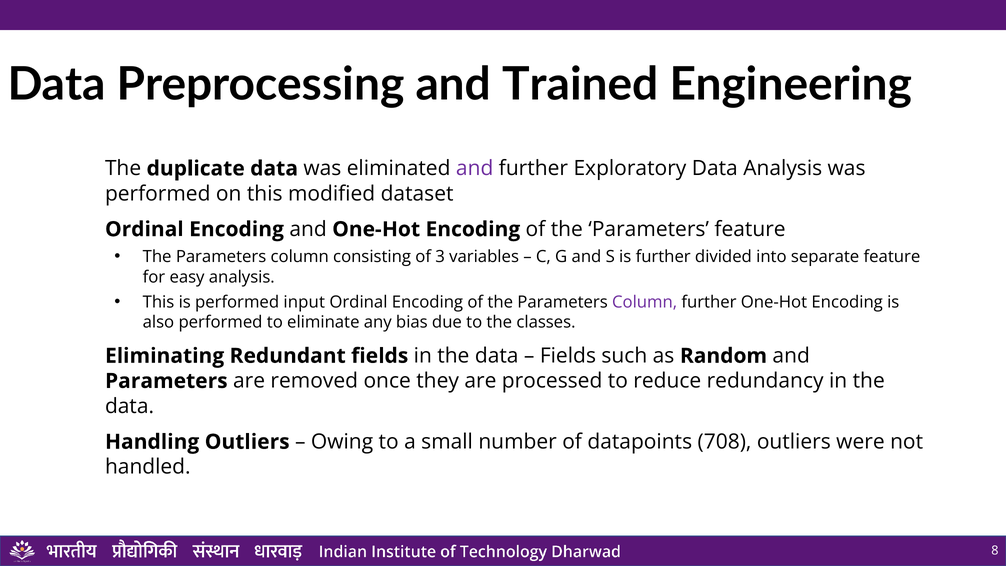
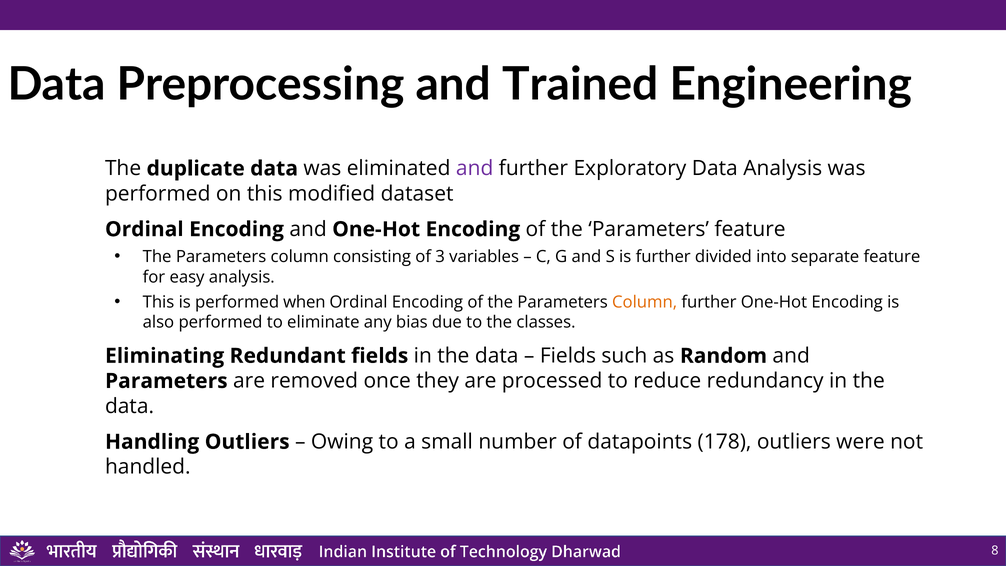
input: input -> when (304, 302)
Column colour: purple -> orange (645, 302)
708: 708 -> 178 (724, 442)
